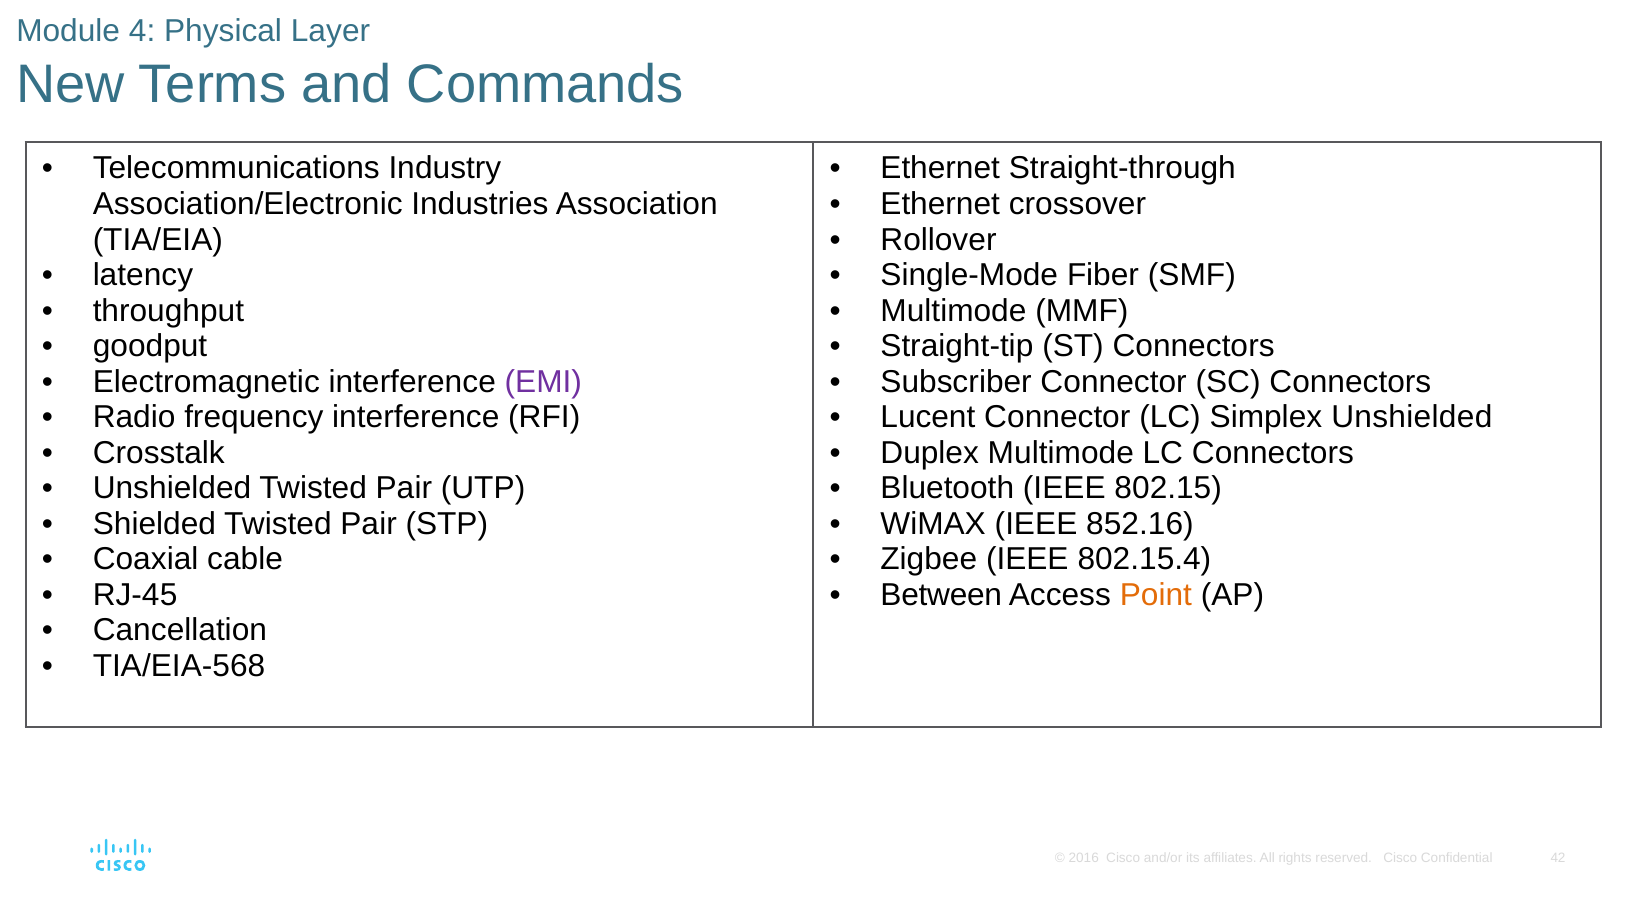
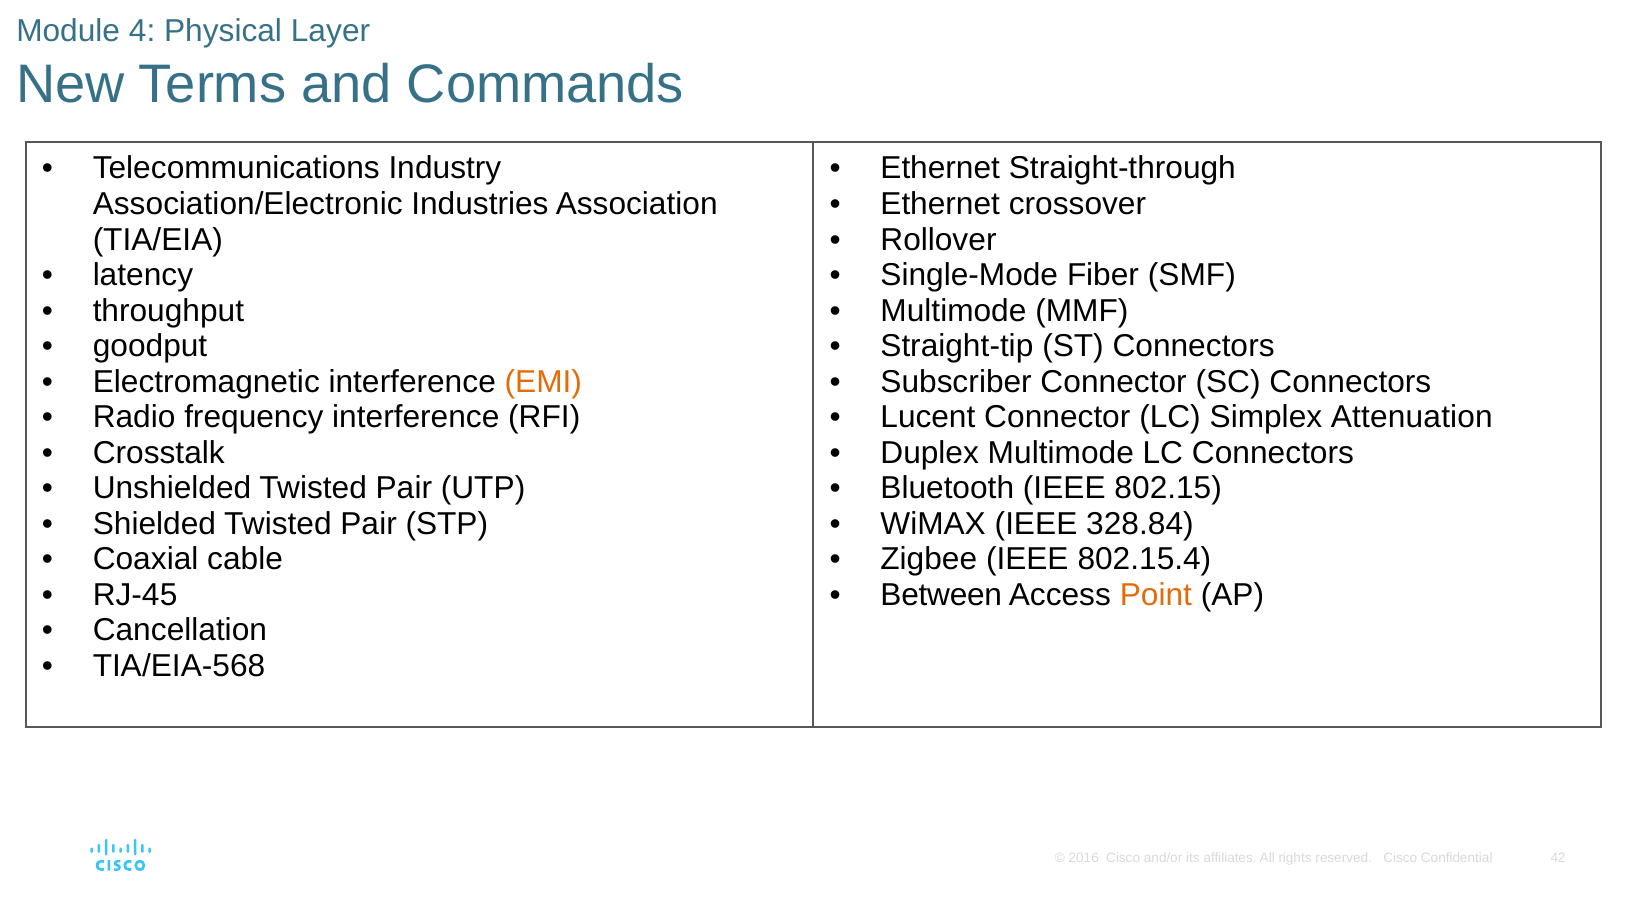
EMI colour: purple -> orange (543, 382)
Simplex Unshielded: Unshielded -> Attenuation (1412, 417)
852.16: 852.16 -> 328.84 (1140, 524)
